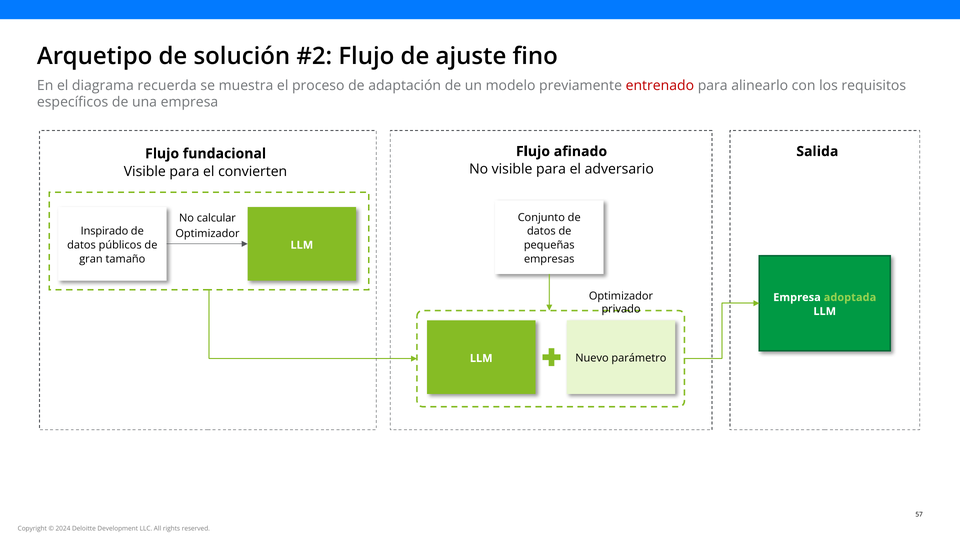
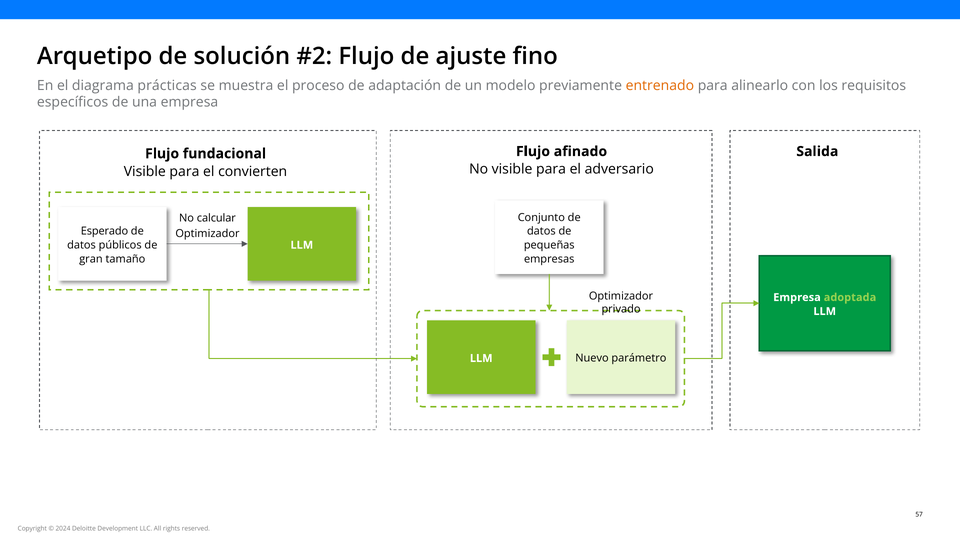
recuerda: recuerda -> prácticas (167, 86)
entrenado colour: red -> orange (660, 86)
Inspirado: Inspirado -> Esperado (104, 231)
